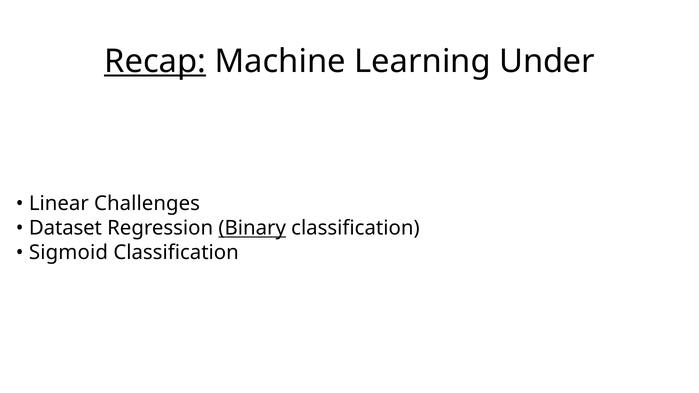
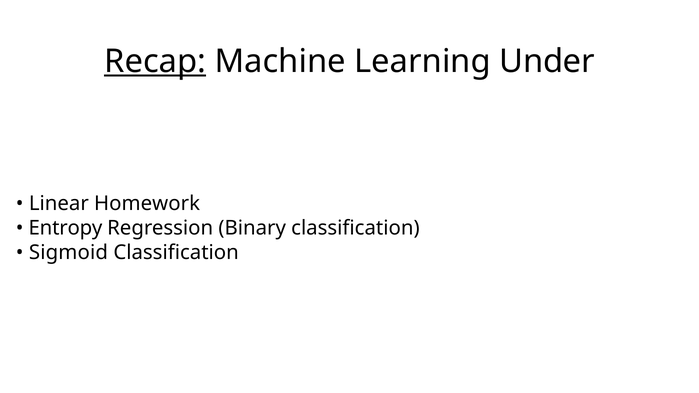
Challenges: Challenges -> Homework (147, 204)
Dataset: Dataset -> Entropy (66, 228)
Binary underline: present -> none (252, 228)
